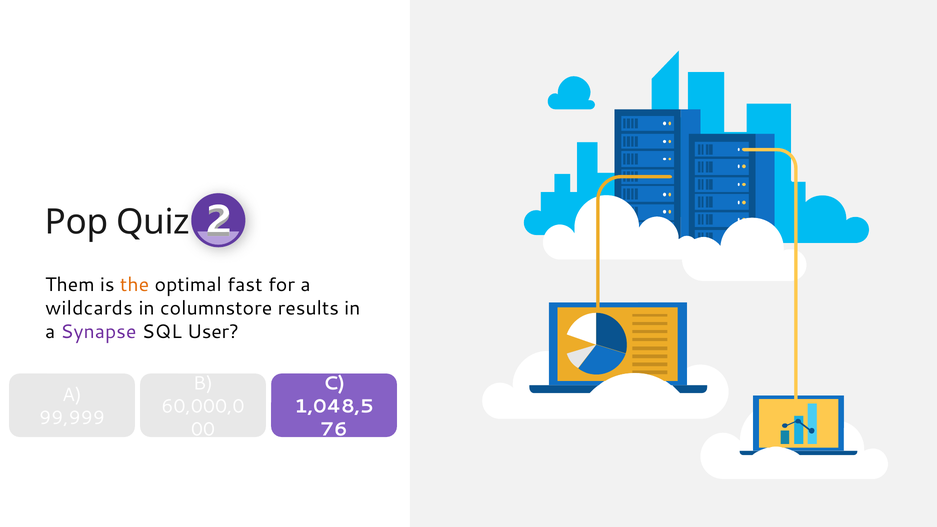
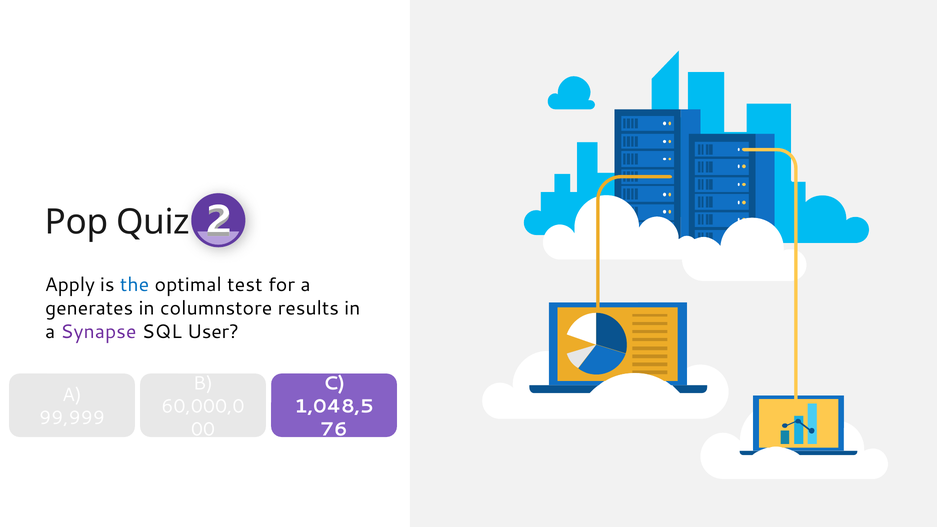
Them: Them -> Apply (70, 285)
the colour: orange -> blue (135, 285)
fast: fast -> test (245, 285)
wildcards: wildcards -> generates (89, 308)
